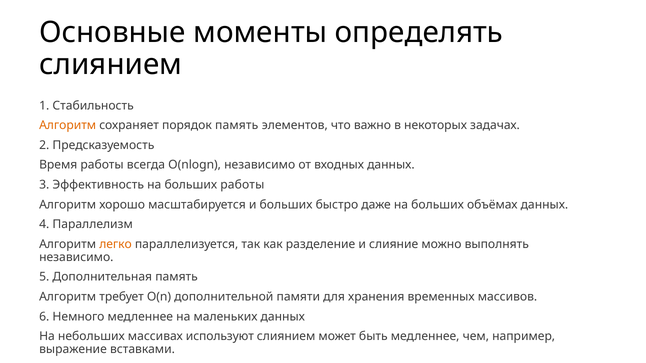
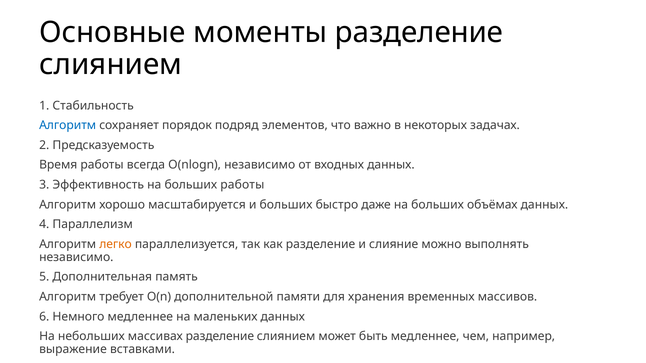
моменты определять: определять -> разделение (419, 33)
Алгоритм colour: orange -> blue (68, 125)
порядок память: память -> подряд (237, 125)
массивах используют: используют -> разделение (220, 337)
